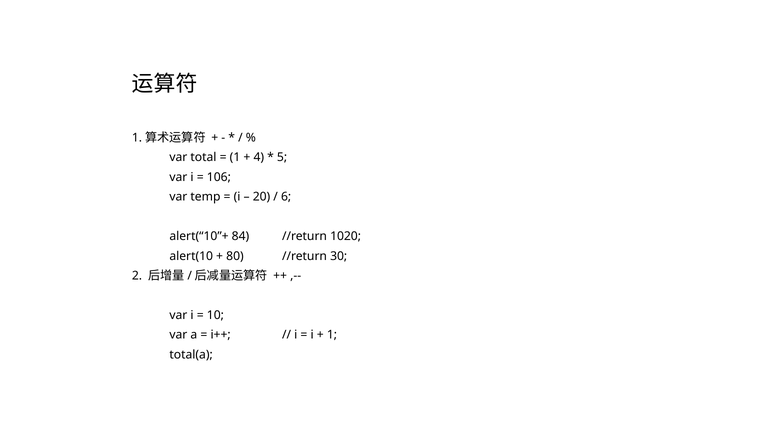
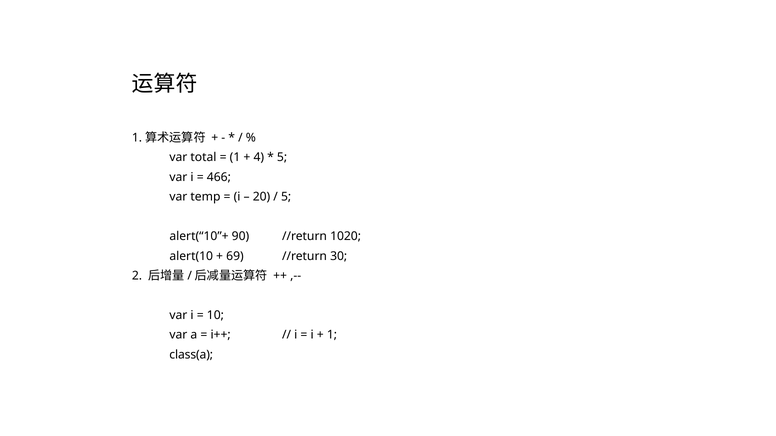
106: 106 -> 466 (219, 177)
6: 6 -> 5 (286, 197)
84: 84 -> 90 (240, 237)
80: 80 -> 69 (235, 256)
total(a: total(a -> class(a (191, 355)
